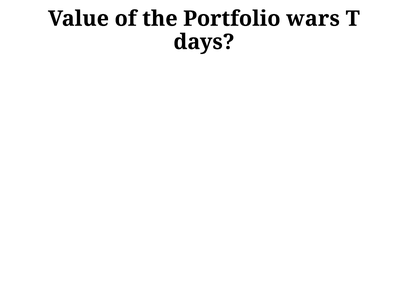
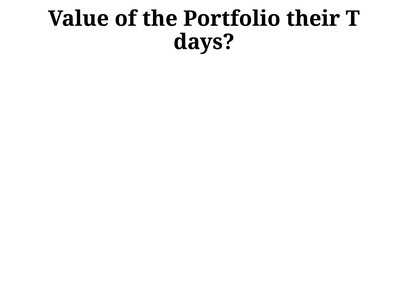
wars: wars -> their (313, 19)
